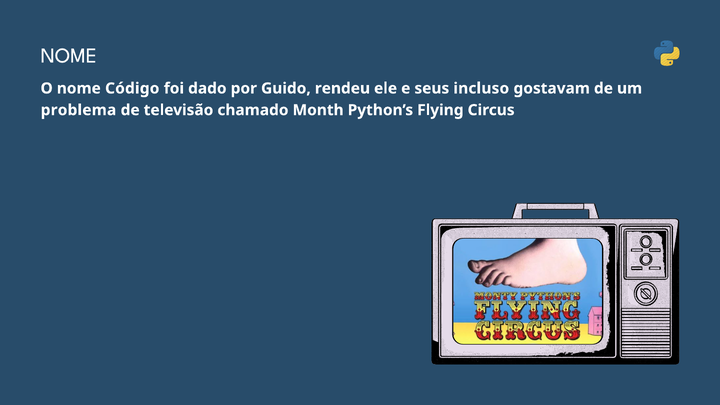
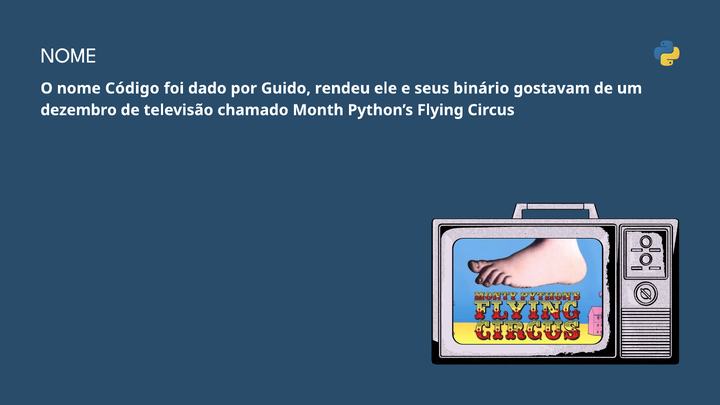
incluso: incluso -> binário (481, 88)
problema: problema -> dezembro (79, 110)
